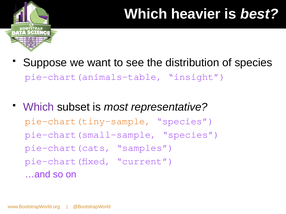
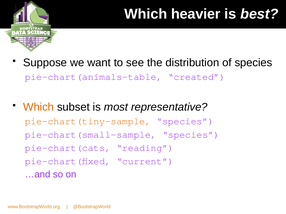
insight: insight -> created (197, 77)
Which colour: purple -> orange (39, 107)
samples: samples -> reading (145, 148)
